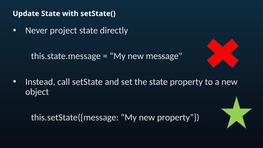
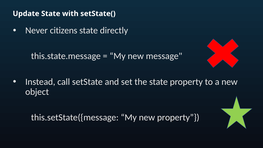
project: project -> citizens (64, 31)
